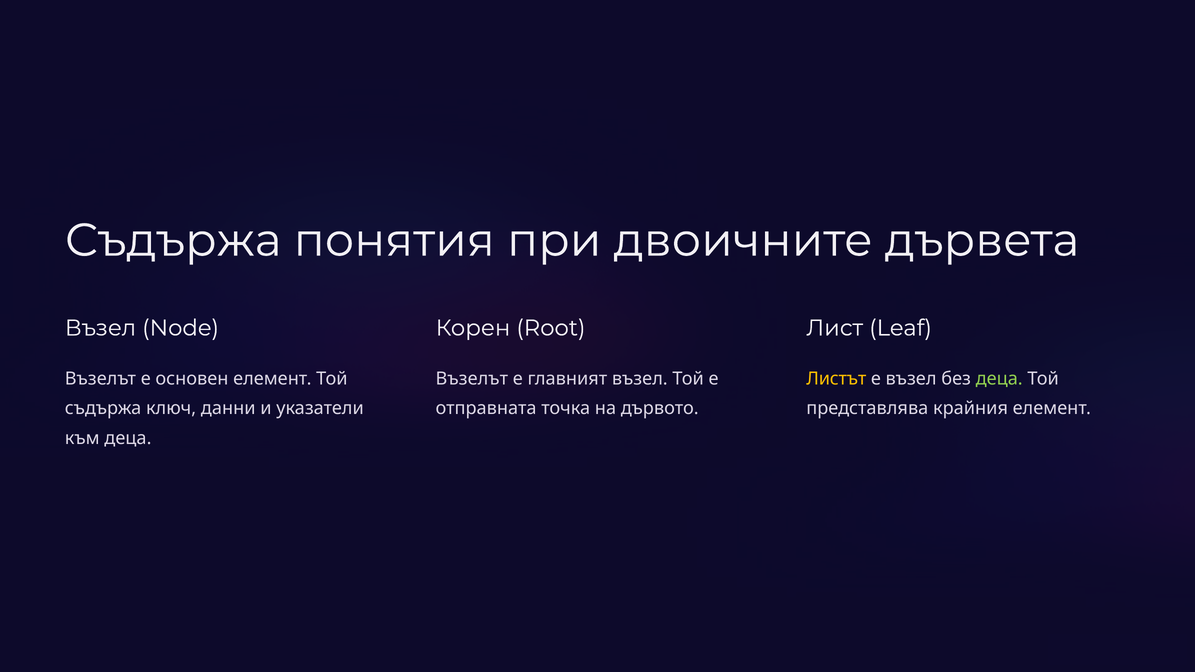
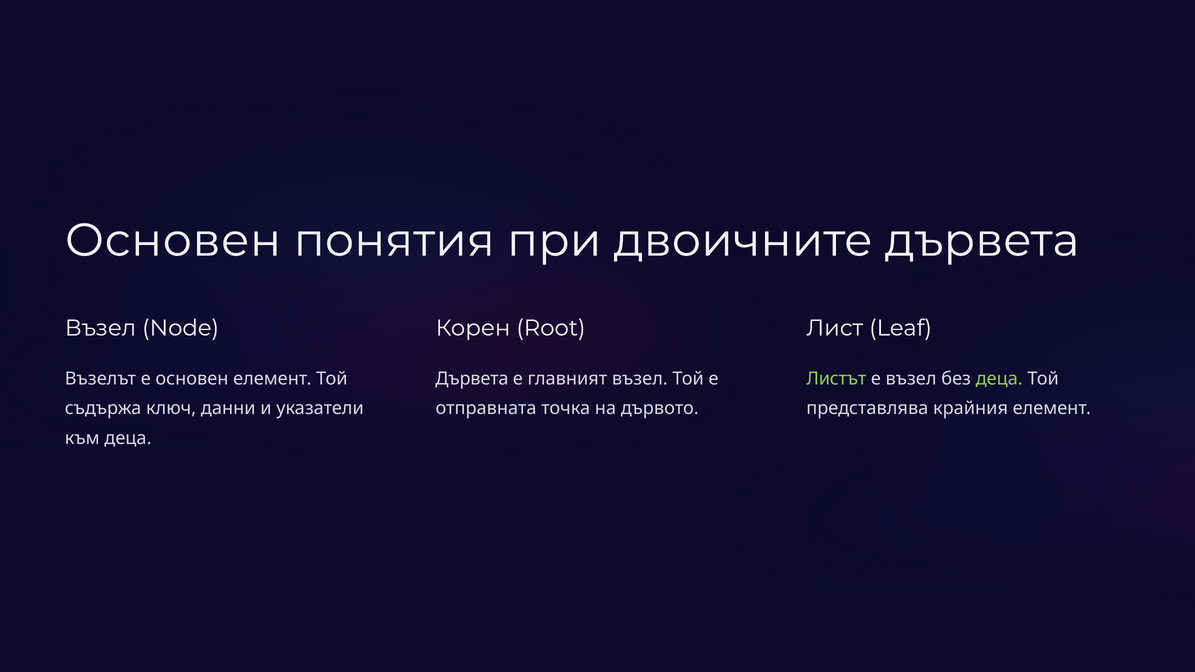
Съдържа: Съдържа -> Основен (173, 241)
Възелът: Възелът -> Дървета (472, 379)
Листът colour: yellow -> light green (836, 379)
